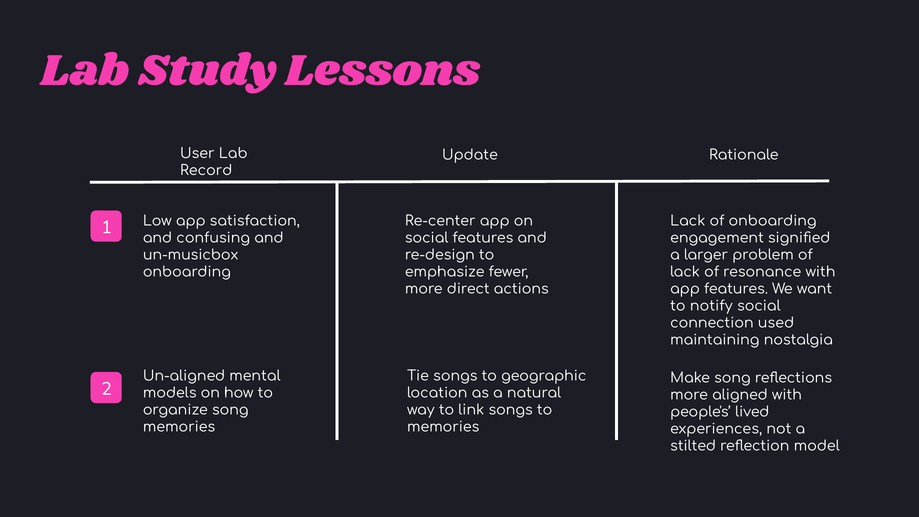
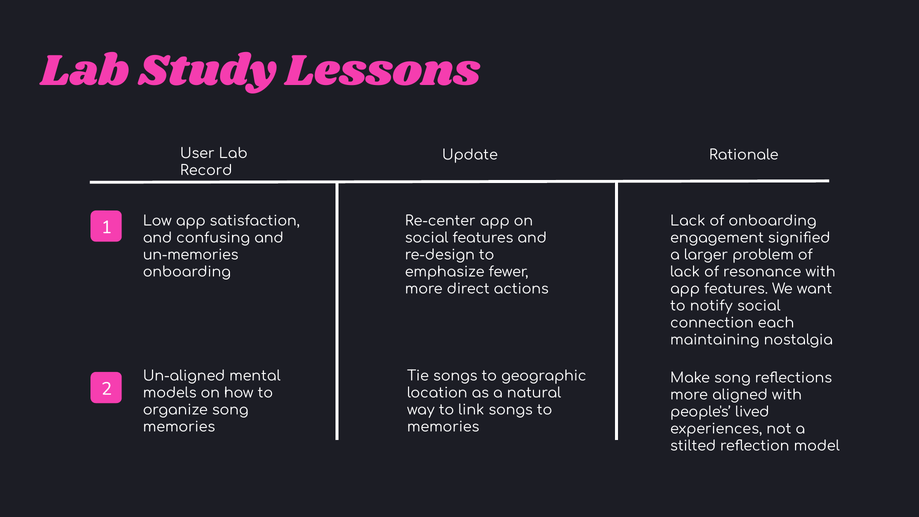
un-musicbox: un-musicbox -> un-memories (191, 255)
used: used -> each (776, 323)
